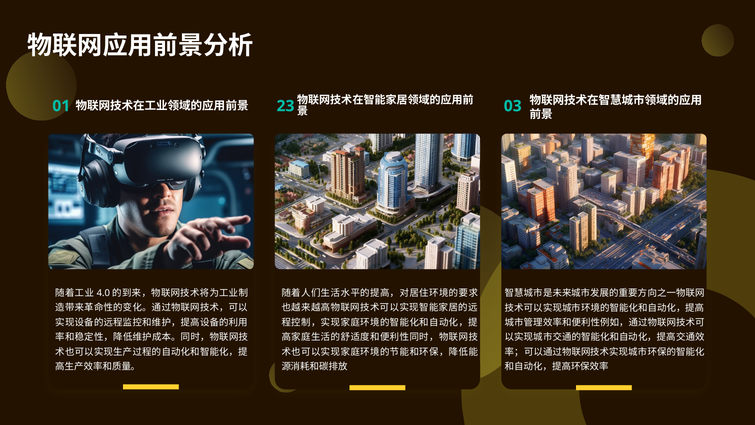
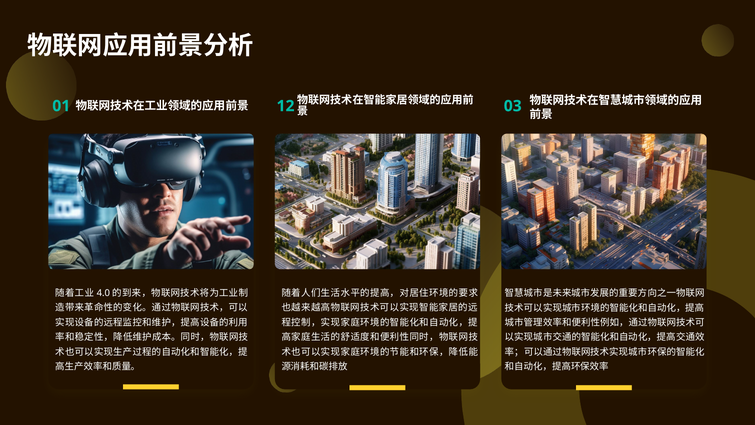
23: 23 -> 12 (286, 106)
